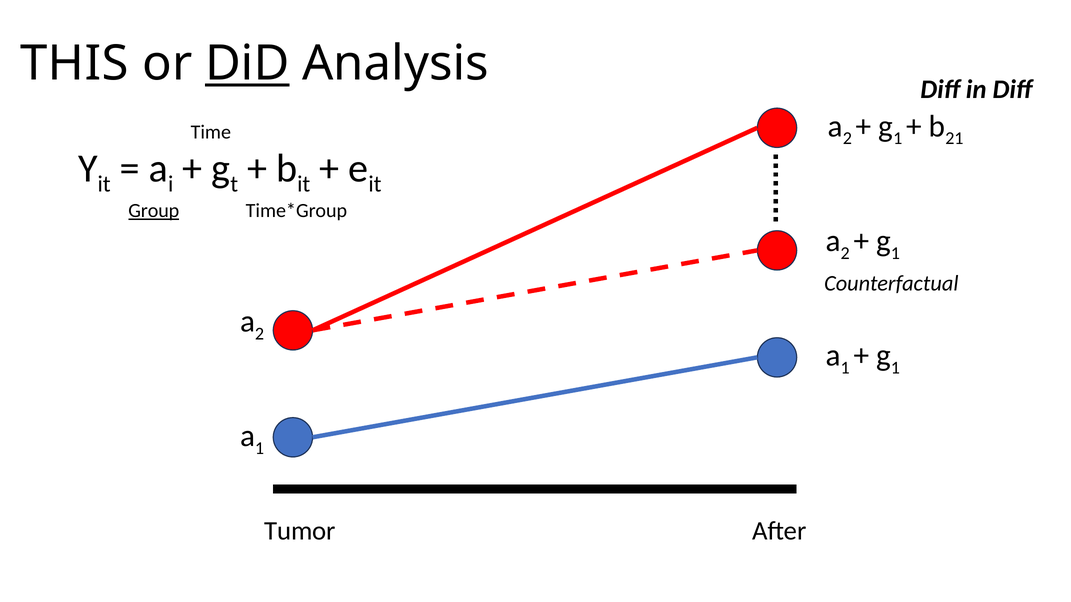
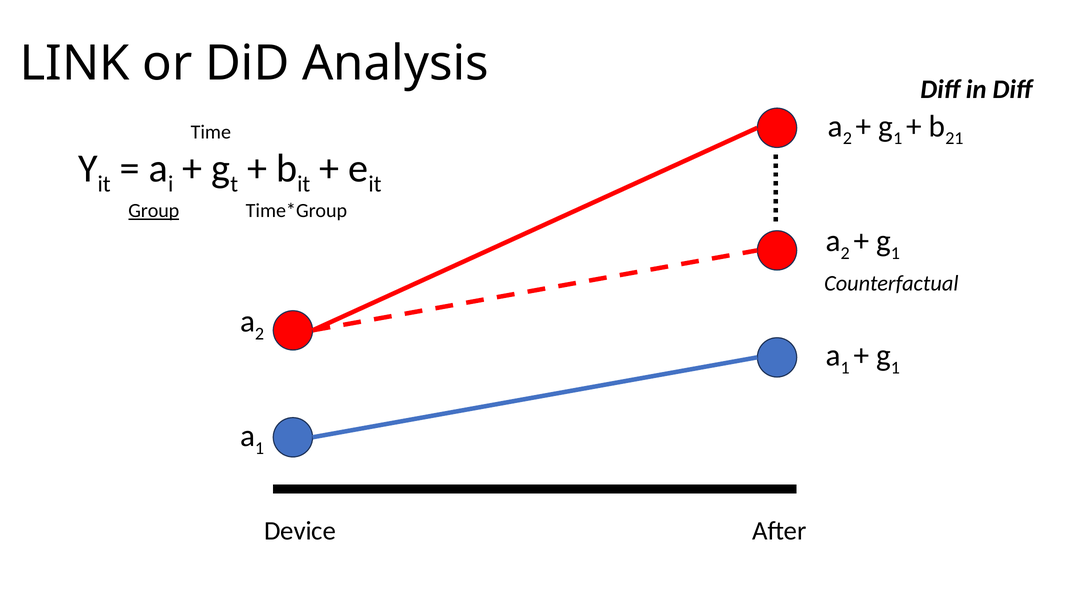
THIS: THIS -> LINK (75, 64)
DiD underline: present -> none (247, 64)
Tumor: Tumor -> Device (300, 531)
